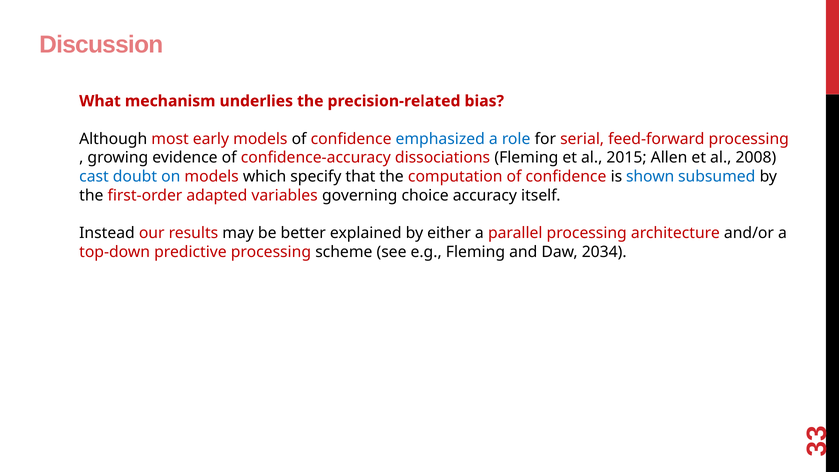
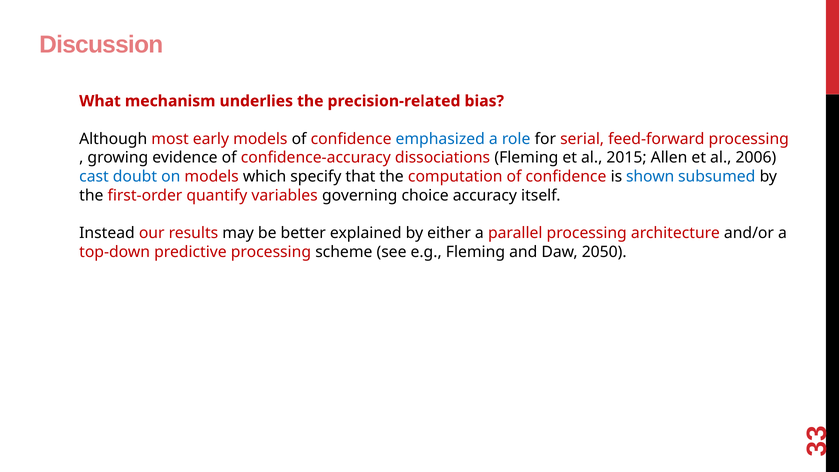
2008: 2008 -> 2006 (756, 158)
adapted: adapted -> quantify (217, 195)
2034: 2034 -> 2050 (604, 252)
